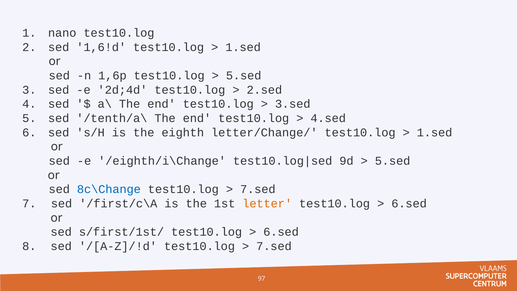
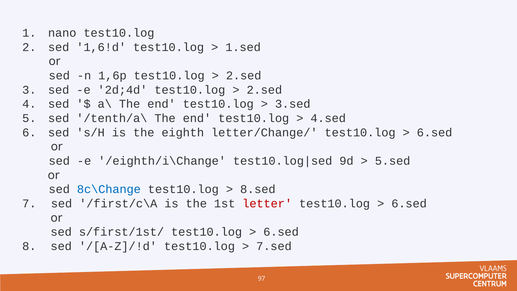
5.sed: 5.sed -> 2.sed (244, 76)
1.sed: 1.sed -> 6.sed (435, 132)
7.sed: 7.sed -> 8.sed (258, 189)
letter colour: orange -> red (267, 203)
